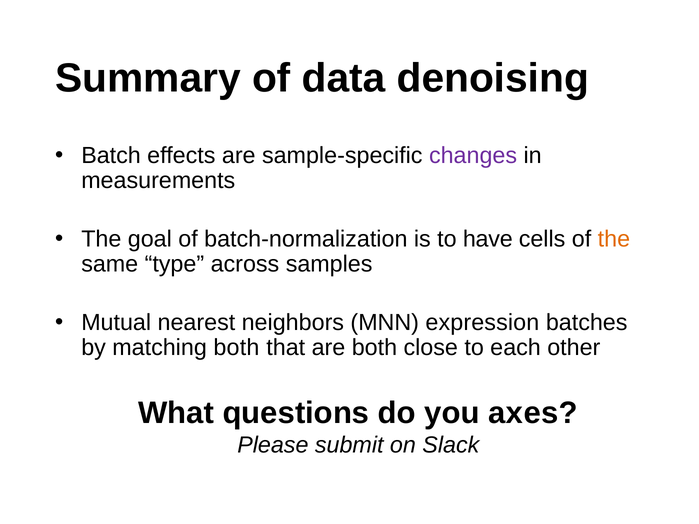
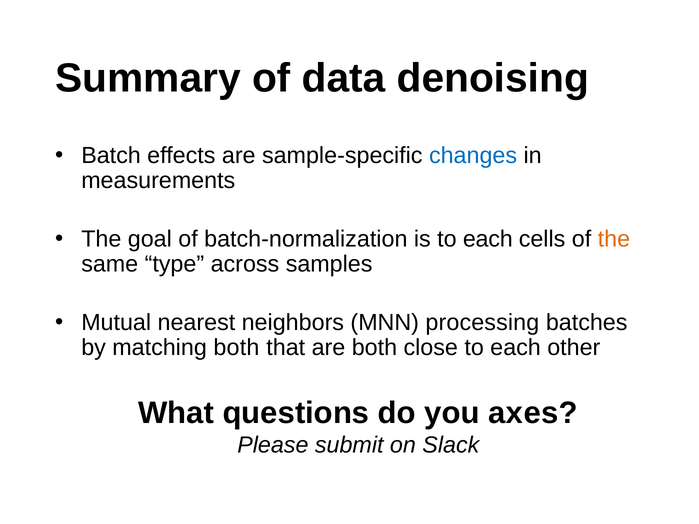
changes colour: purple -> blue (473, 155)
is to have: have -> each (488, 239)
expression: expression -> processing (482, 323)
